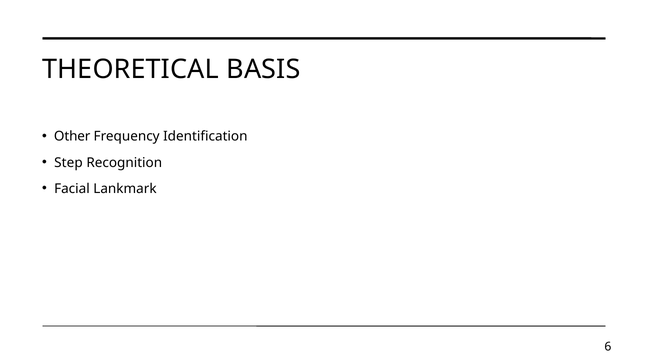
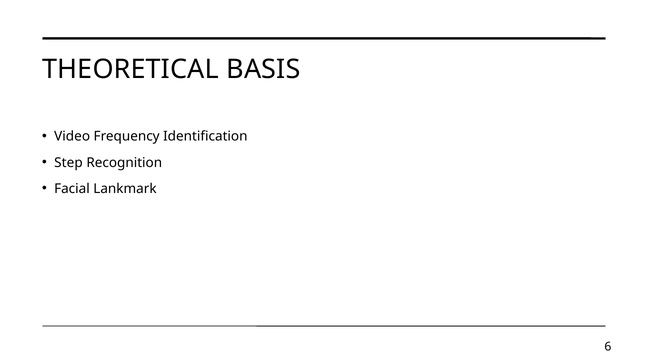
Other: Other -> Video (72, 137)
